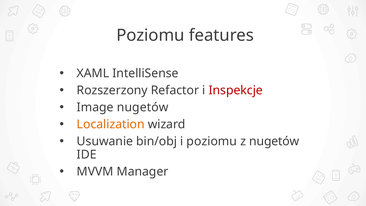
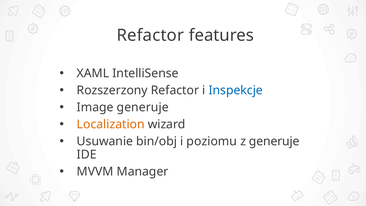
Poziomu: Poziomu -> Refactor (150, 35)
Inspekcje colour: red -> blue (236, 90)
Image nugetów: nugetów -> generuje (143, 107)
z nugetów: nugetów -> generuje (274, 141)
